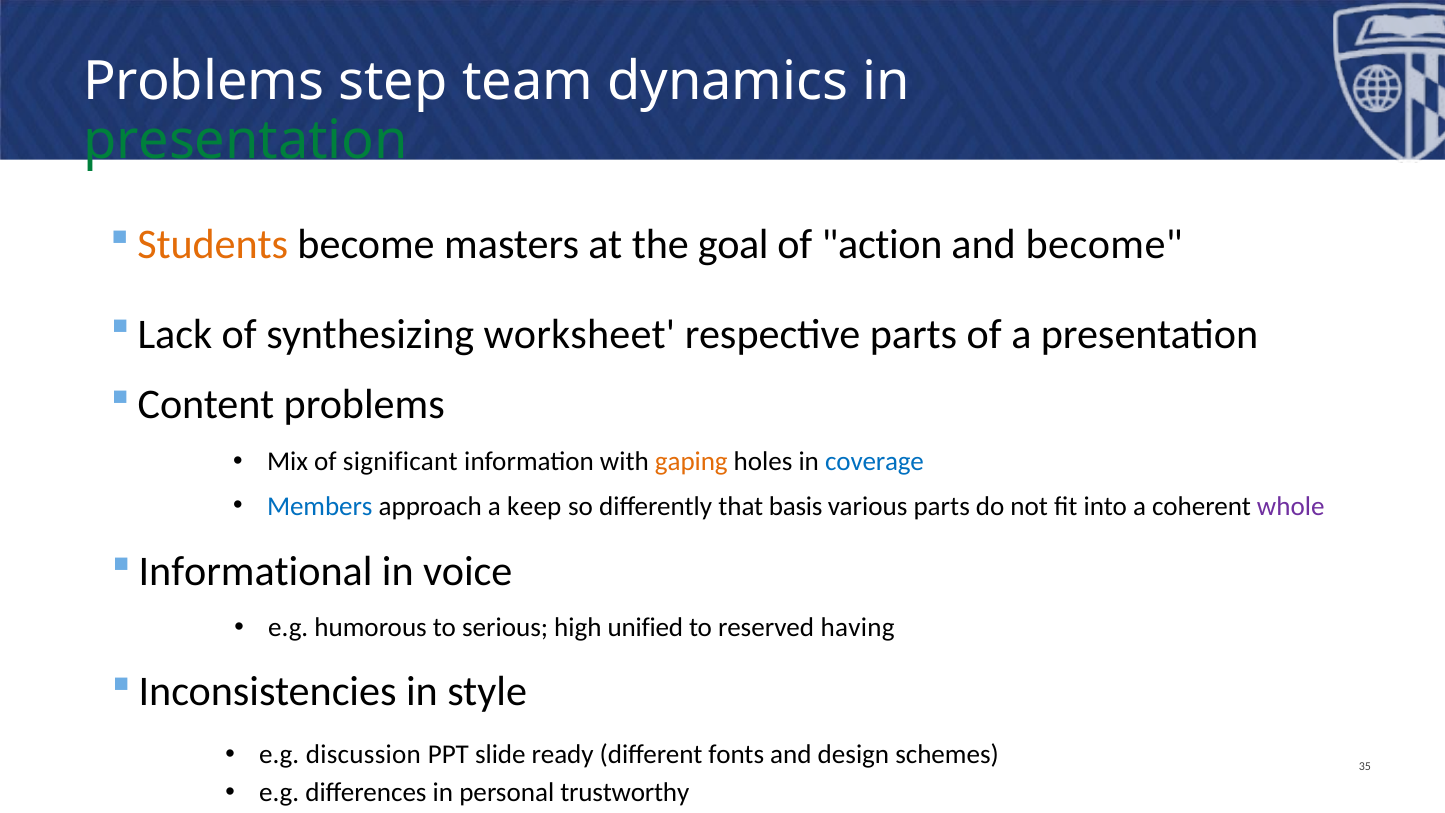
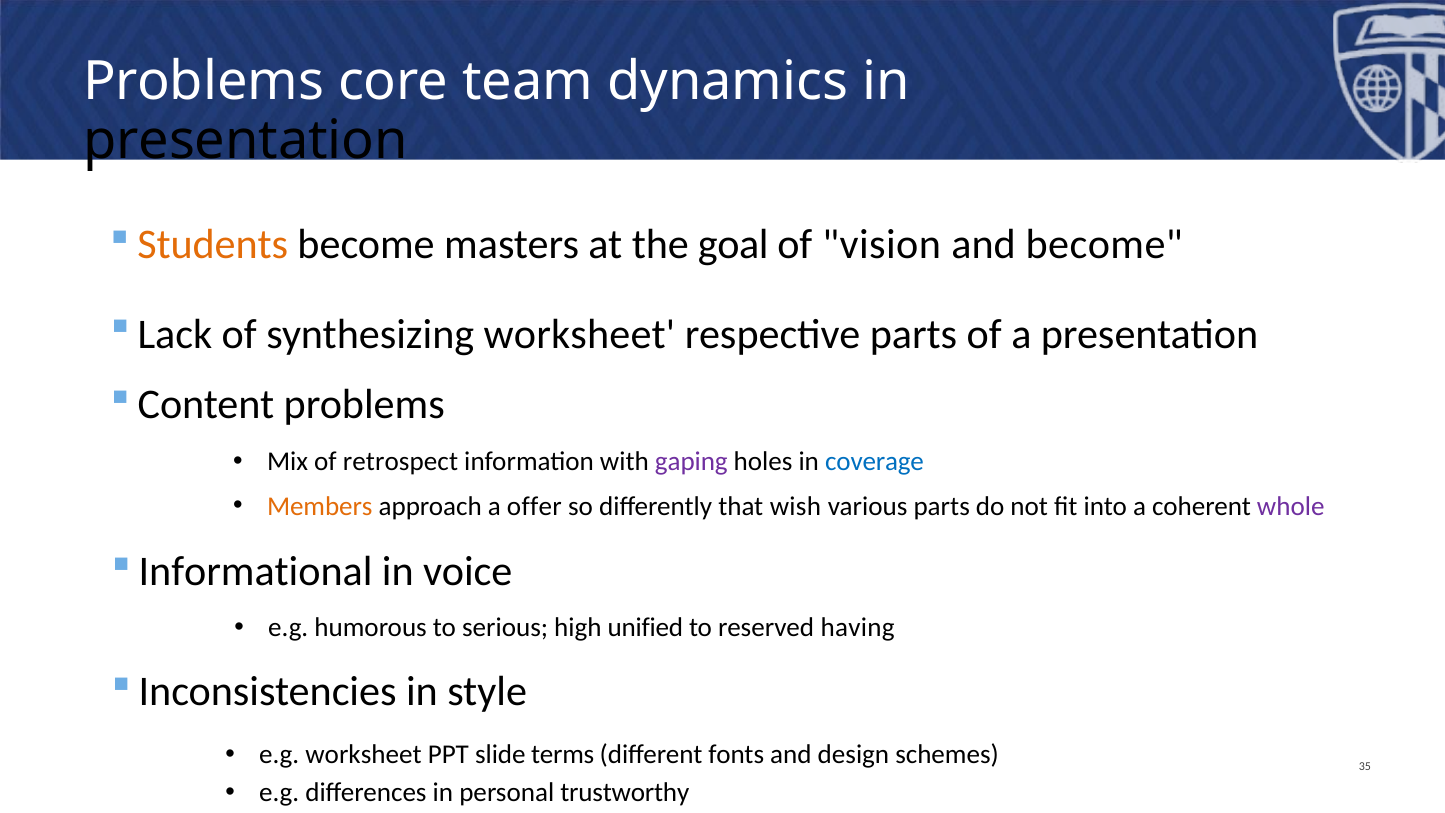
step: step -> core (393, 82)
presentation colour: green -> black (245, 140)
action: action -> vision (882, 244)
significant: significant -> retrospect (400, 462)
gaping colour: orange -> purple (691, 462)
Members colour: blue -> orange (320, 506)
keep: keep -> offer (534, 506)
basis: basis -> wish (795, 506)
e.g discussion: discussion -> worksheet (363, 754)
ready: ready -> terms (563, 754)
